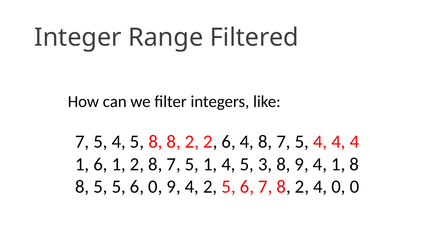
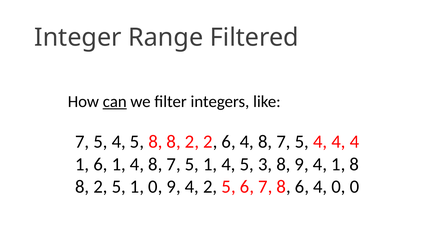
can underline: none -> present (115, 102)
6 1 2: 2 -> 4 (137, 164)
5: 5 -> 2 (100, 187)
6: 6 -> 1 (137, 187)
7 8 2: 2 -> 6 (302, 187)
